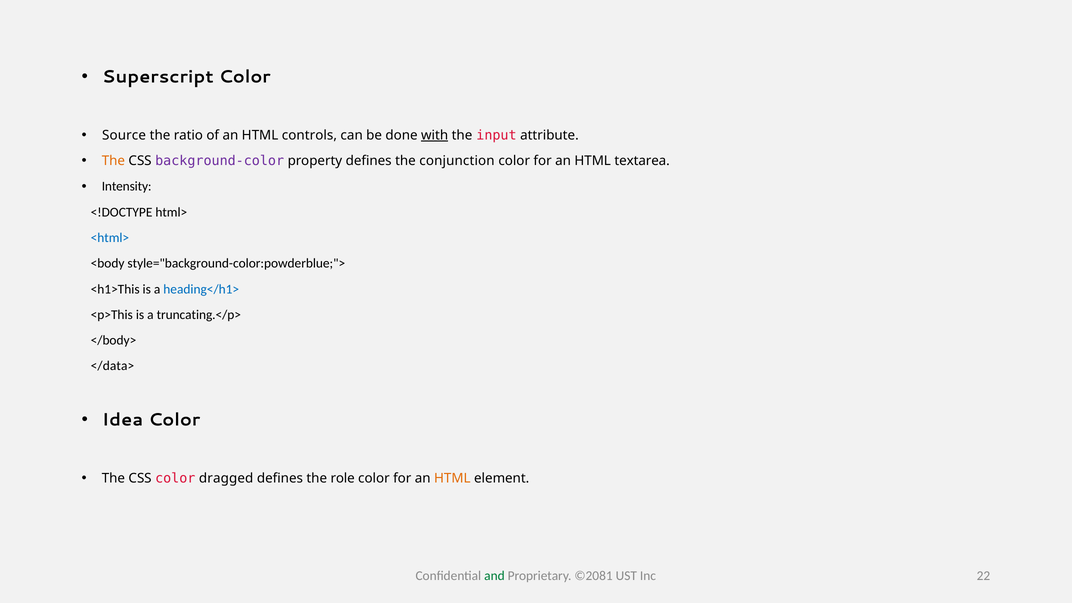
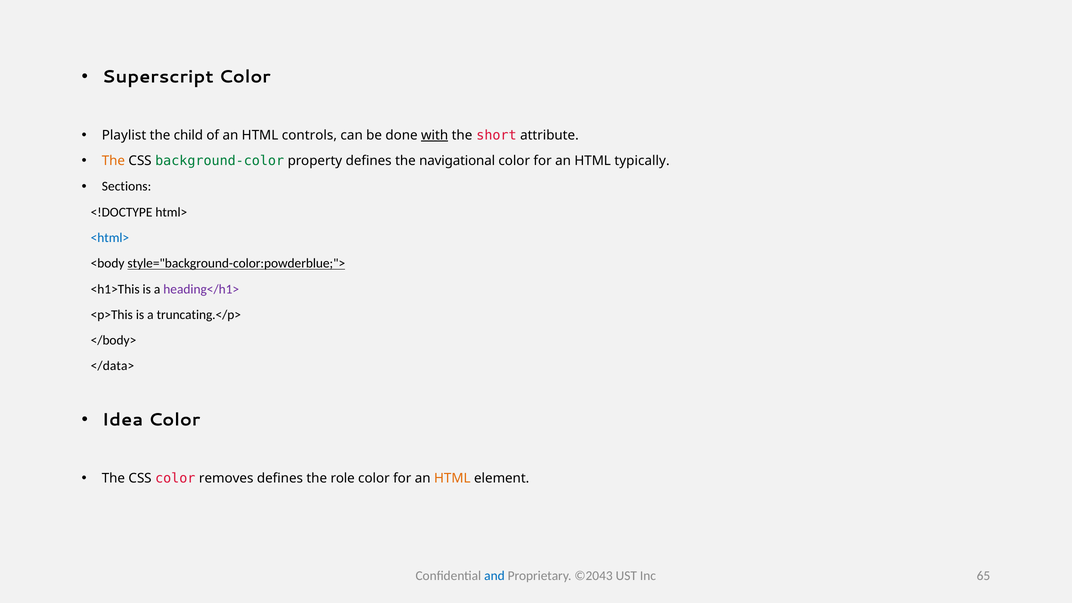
Source: Source -> Playlist (124, 135)
ratio: ratio -> child (188, 135)
input: input -> short (496, 135)
background-color colour: purple -> green (220, 161)
conjunction: conjunction -> navigational (457, 161)
textarea: textarea -> typically (642, 161)
Intensity: Intensity -> Sections (127, 187)
style="background-color:powderblue;"> underline: none -> present (236, 263)
heading</h1> colour: blue -> purple (201, 289)
dragged: dragged -> removes (226, 478)
and colour: green -> blue (494, 576)
©2081: ©2081 -> ©2043 (594, 576)
22: 22 -> 65 (983, 576)
